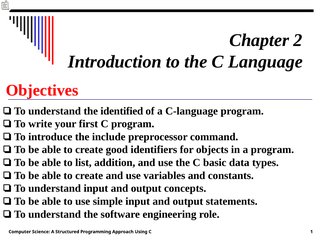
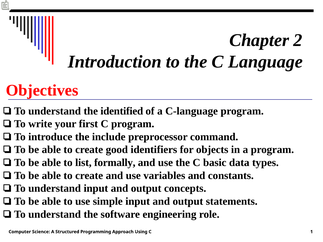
addition: addition -> formally (115, 163)
